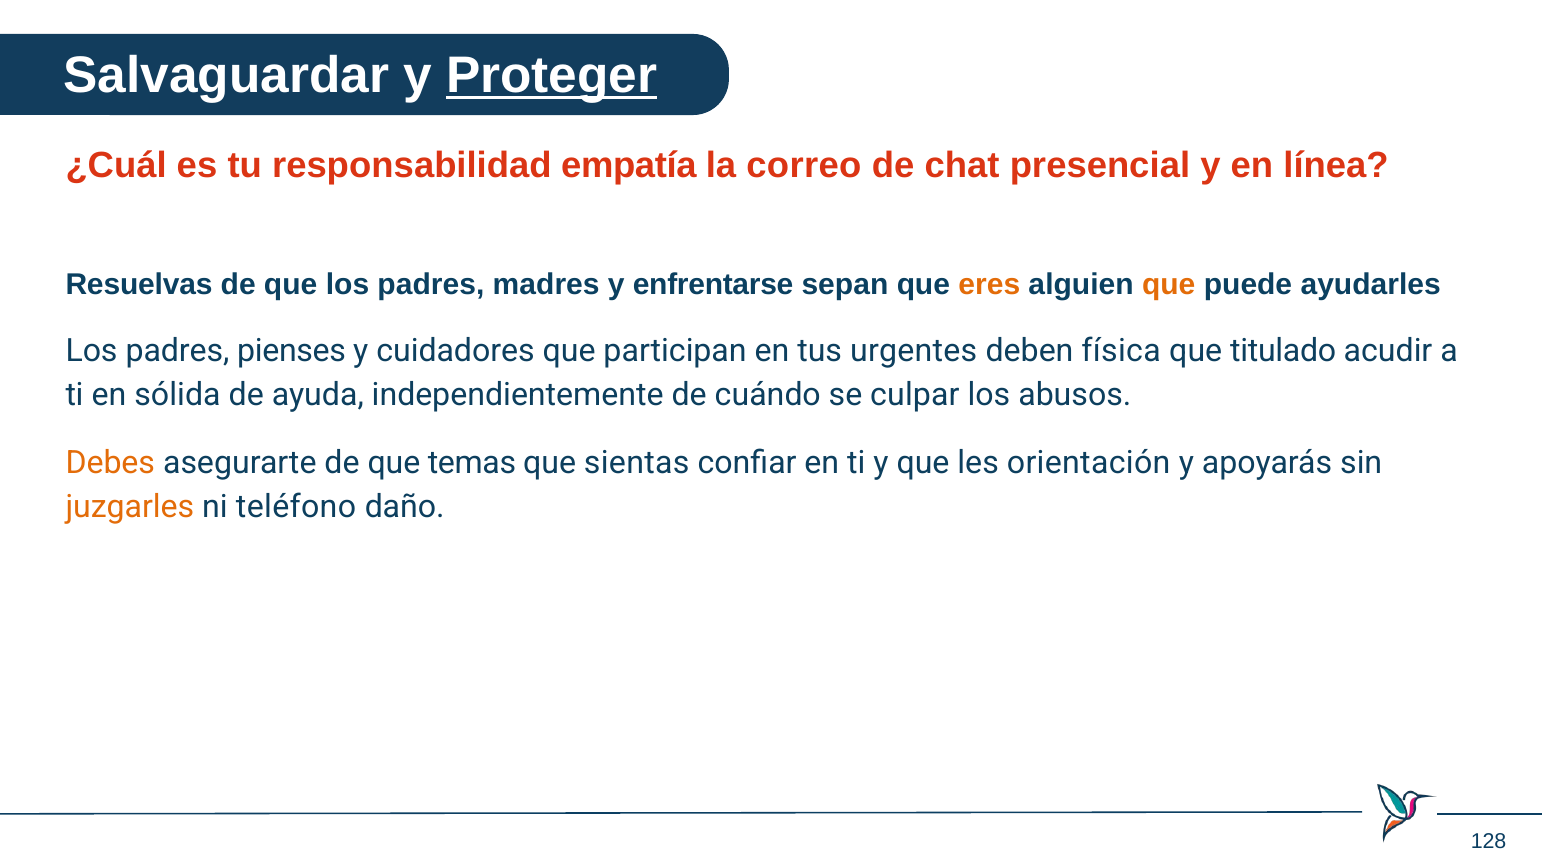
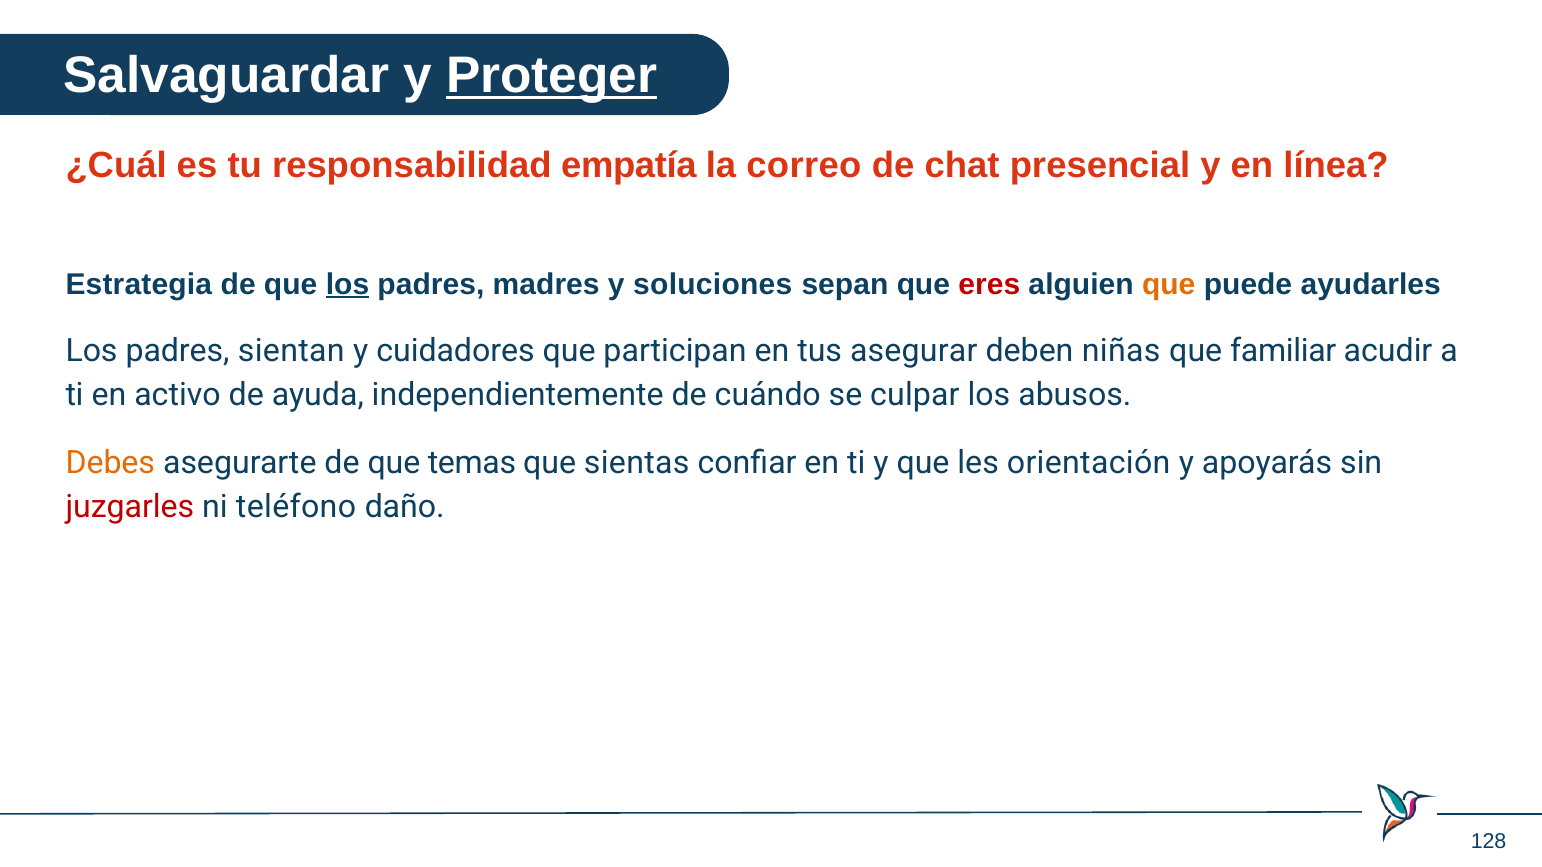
Resuelvas: Resuelvas -> Estrategia (139, 284)
los underline: none -> present (348, 284)
enfrentarse: enfrentarse -> soluciones (713, 284)
eres colour: orange -> red (989, 284)
pienses: pienses -> sientan (291, 351)
urgentes: urgentes -> asegurar (914, 351)
física: física -> niñas (1121, 351)
titulado: titulado -> familiar (1283, 351)
sólida: sólida -> activo (178, 395)
juzgarles colour: orange -> red (130, 508)
